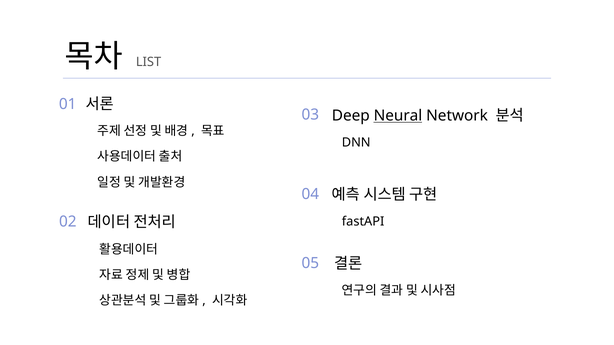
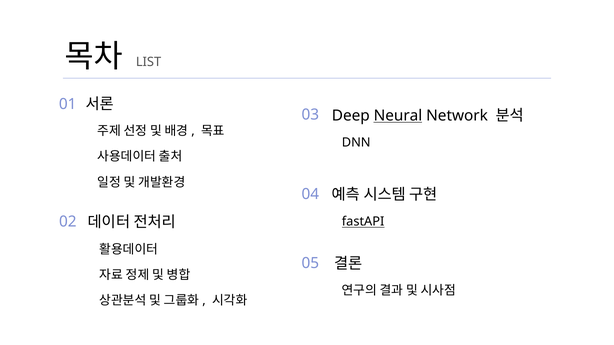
fastAPI underline: none -> present (363, 222)
